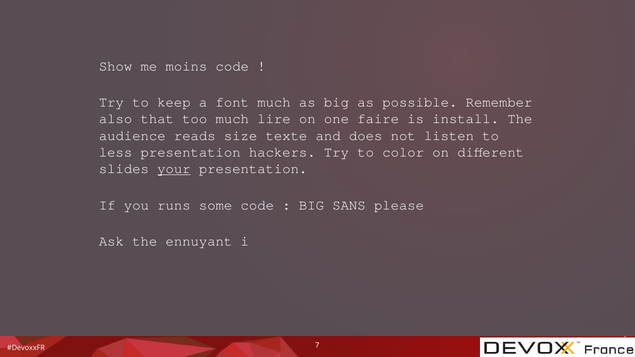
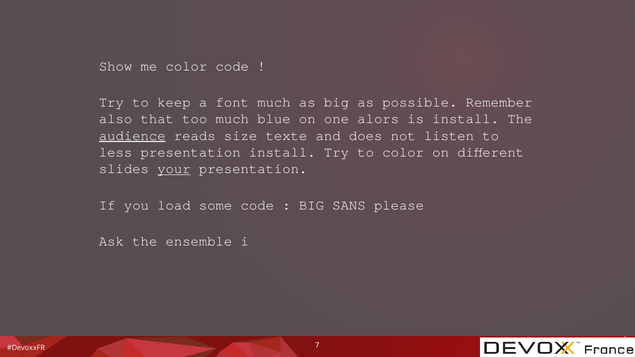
me moins: moins -> color (186, 66)
lire: lire -> blue (274, 119)
faire: faire -> alors (378, 119)
audience underline: none -> present (132, 136)
presentation hackers: hackers -> install (282, 152)
runs: runs -> load (174, 205)
ennuyant: ennuyant -> ensemble (199, 241)
